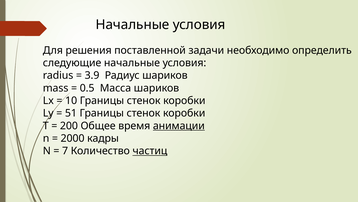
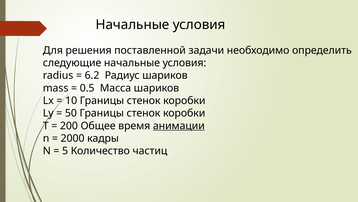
3.9: 3.9 -> 6.2 (92, 75)
51: 51 -> 50 (71, 113)
7: 7 -> 5 (65, 150)
частиц underline: present -> none (150, 150)
